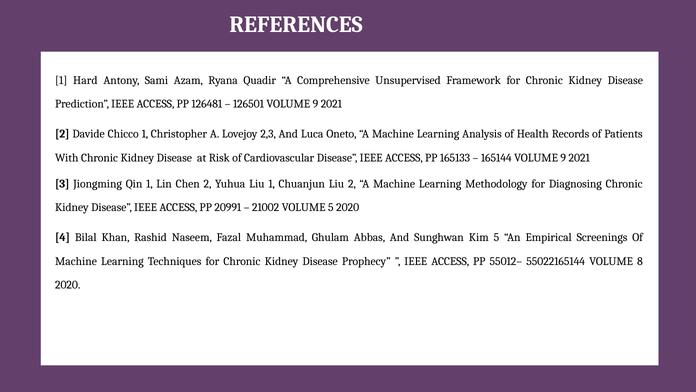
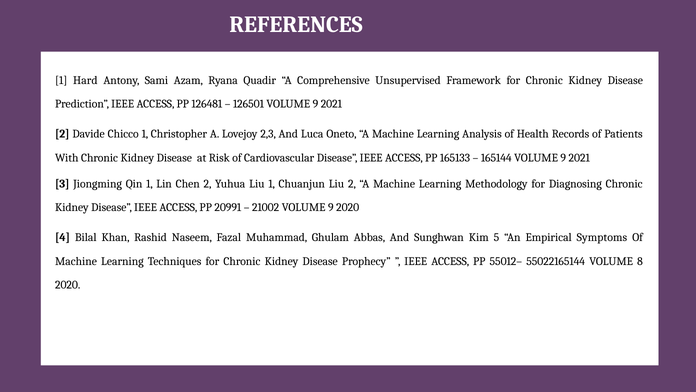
21002 VOLUME 5: 5 -> 9 (331, 207)
Screenings: Screenings -> Symptoms (602, 237)
